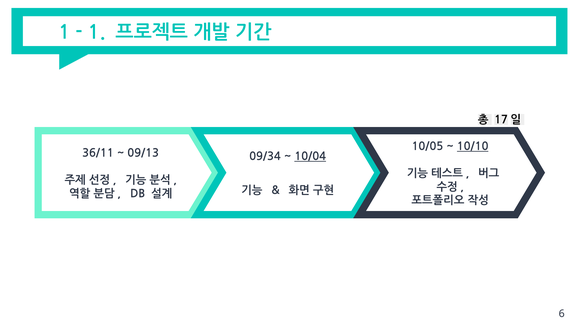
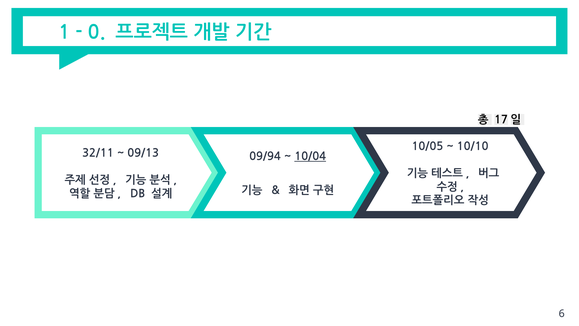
1: 1 -> 0 (97, 32)
10/10 underline: present -> none (473, 146)
36/11: 36/11 -> 32/11 (98, 153)
09/34: 09/34 -> 09/94 (265, 156)
